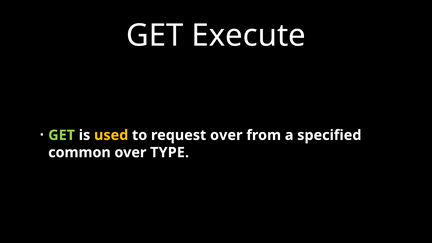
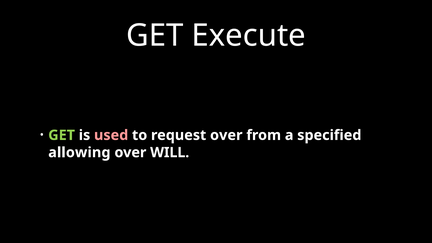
used colour: yellow -> pink (111, 135)
common: common -> allowing (79, 152)
TYPE: TYPE -> WILL (170, 152)
